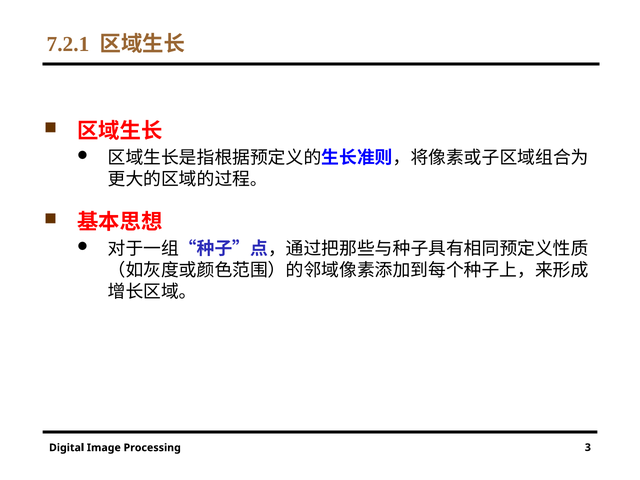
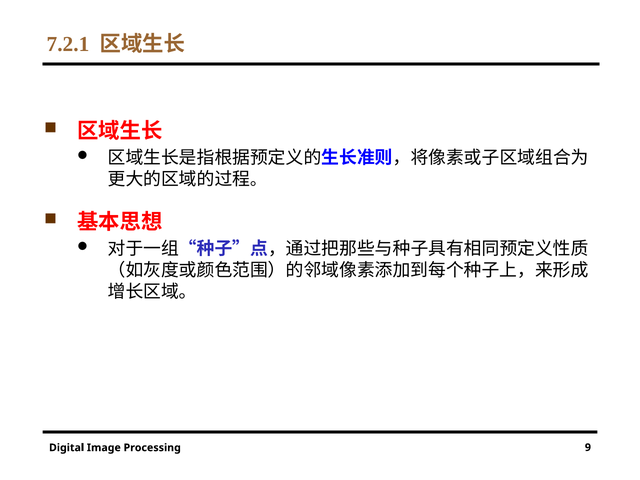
3: 3 -> 9 (588, 447)
